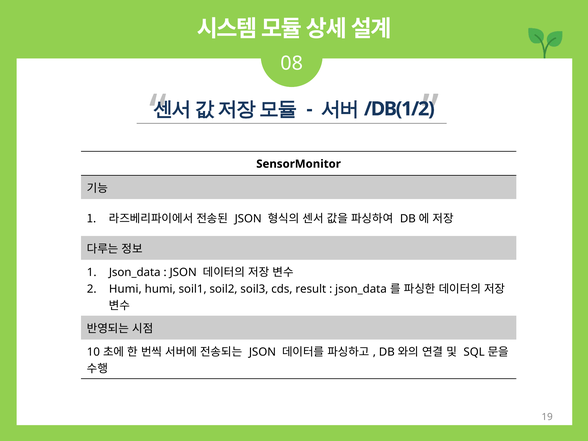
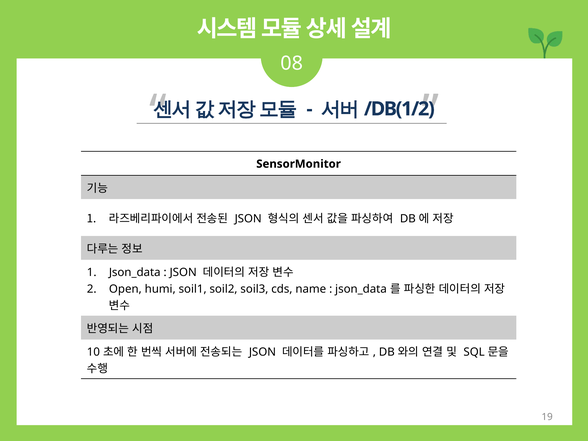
Humi: Humi -> Open (125, 289)
result: result -> name (311, 289)
